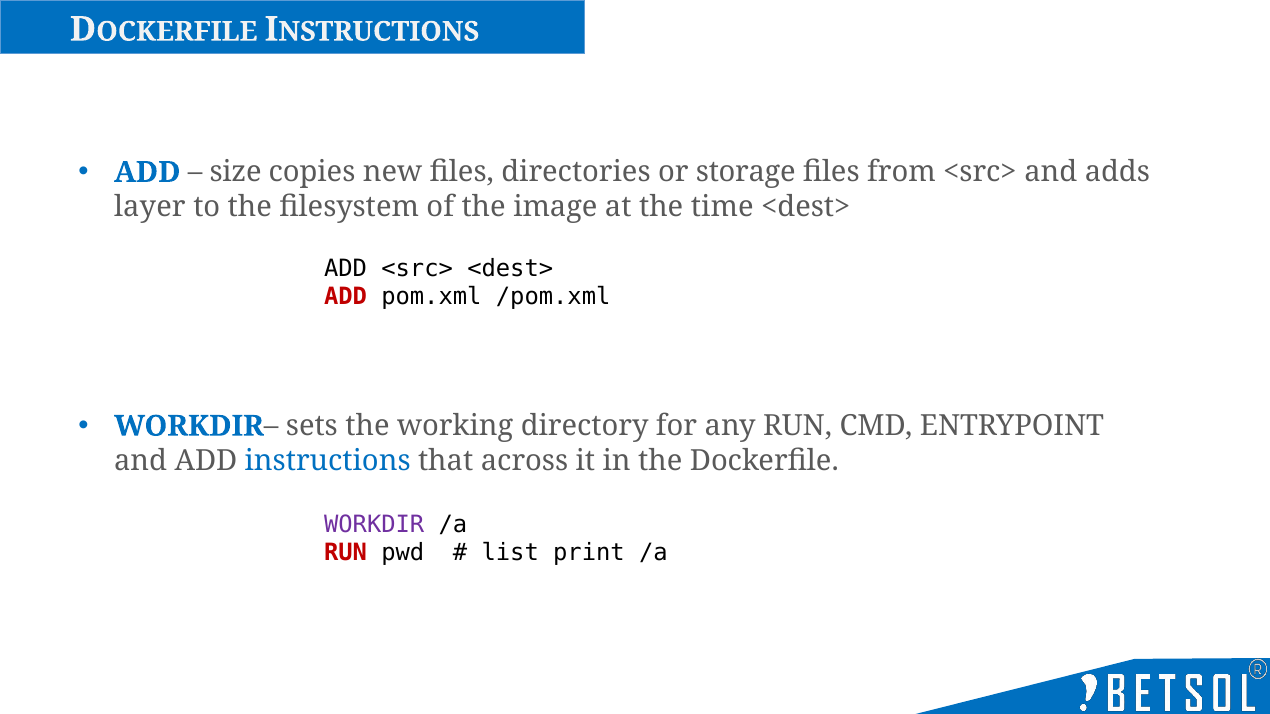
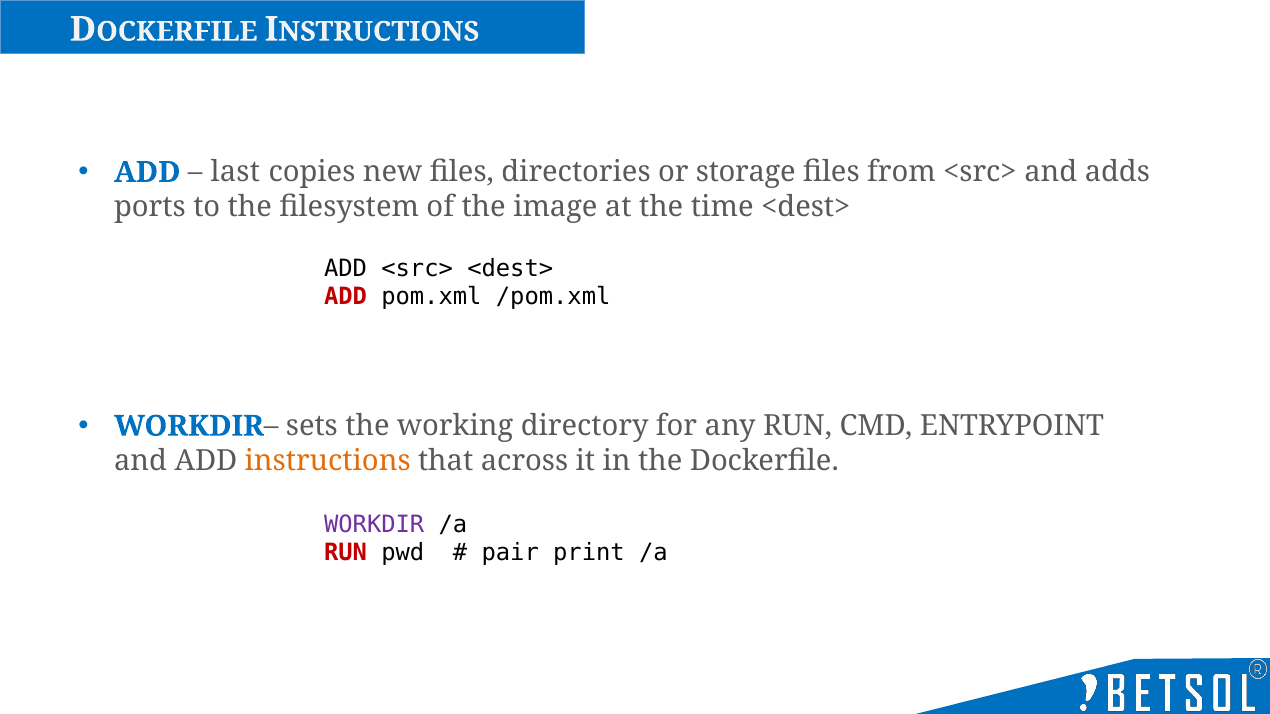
size: size -> last (235, 172)
layer: layer -> ports (150, 207)
instructions colour: blue -> orange (328, 461)
list: list -> pair (510, 553)
